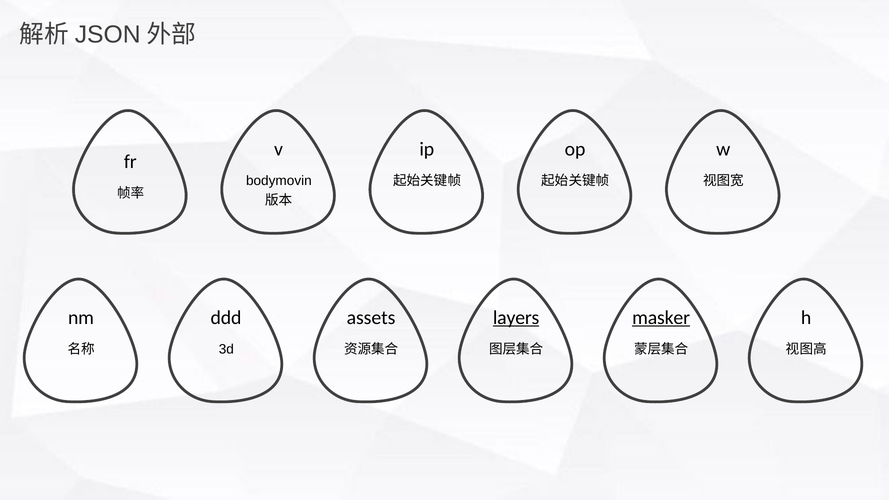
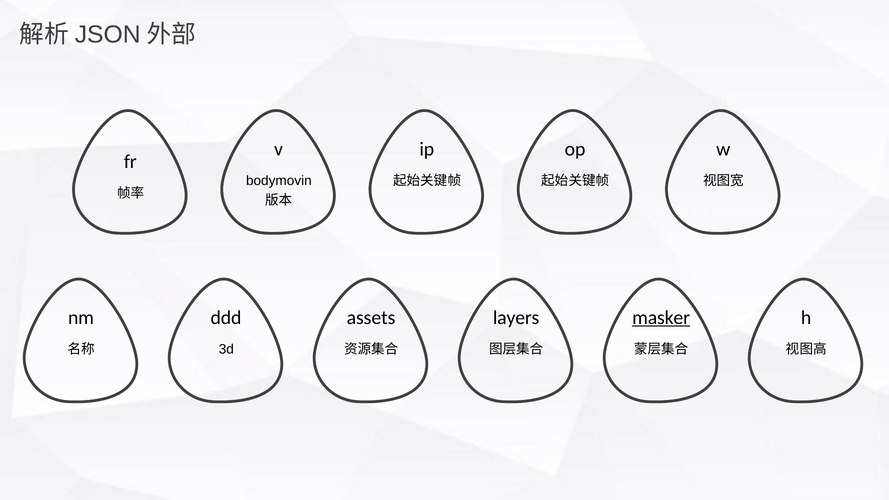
layers underline: present -> none (516, 318)
